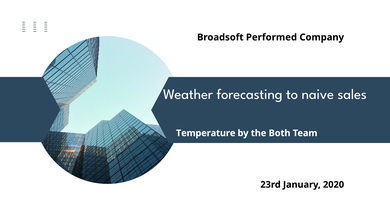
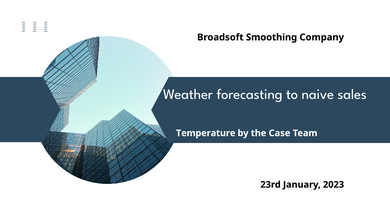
Performed: Performed -> Smoothing (272, 37)
Both: Both -> Case (280, 133)
2020: 2020 -> 2023 (334, 184)
